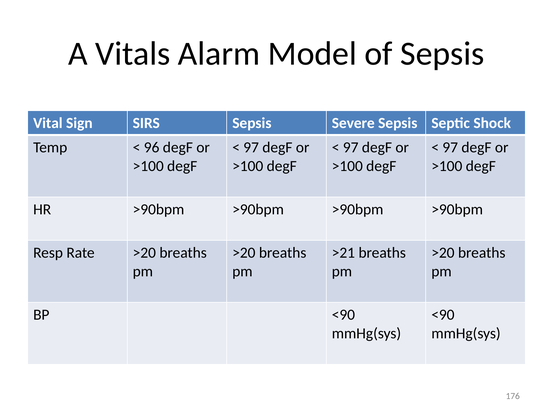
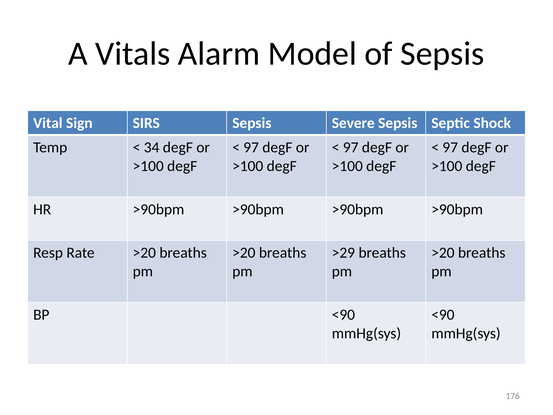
96: 96 -> 34 (152, 147)
>21: >21 -> >29 (343, 252)
